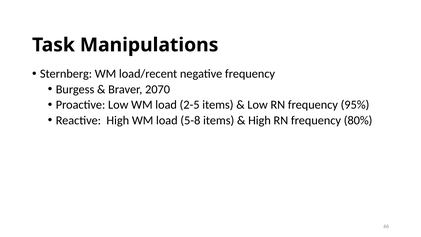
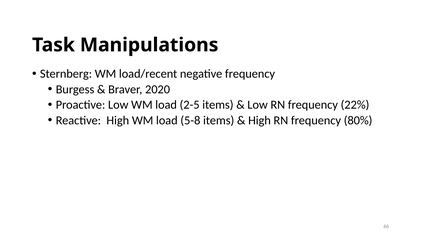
2070: 2070 -> 2020 (158, 89)
95%: 95% -> 22% (355, 105)
